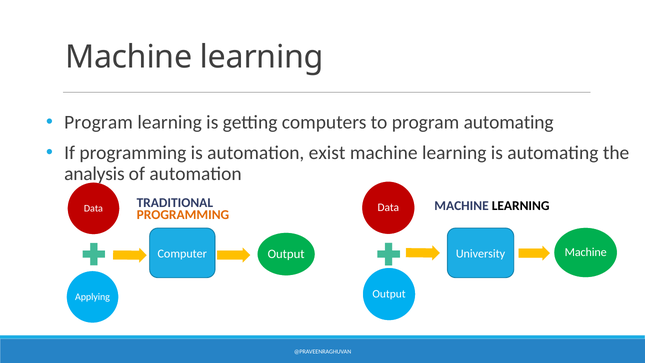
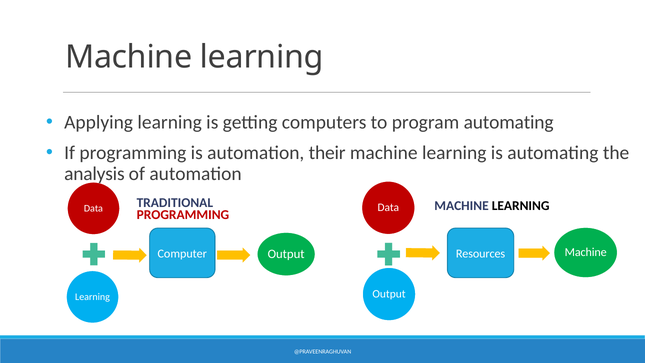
Program: Program -> Applying (99, 122)
exist: exist -> their (327, 153)
PROGRAMMING colour: orange -> red (183, 215)
University: University -> Resources (481, 254)
Applying: Applying -> Learning (92, 297)
